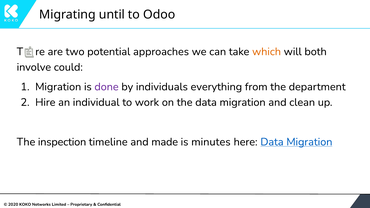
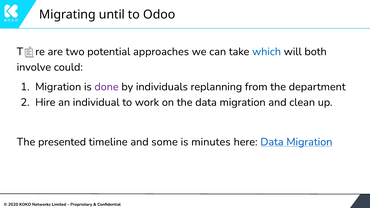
which colour: orange -> blue (267, 52)
everything: everything -> replanning (216, 87)
inspection: inspection -> presented (62, 142)
made: made -> some (165, 142)
